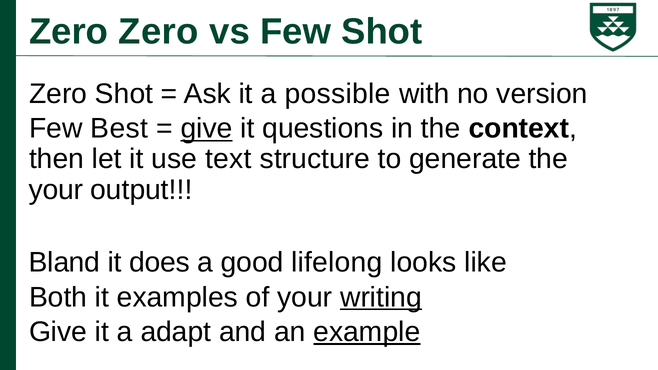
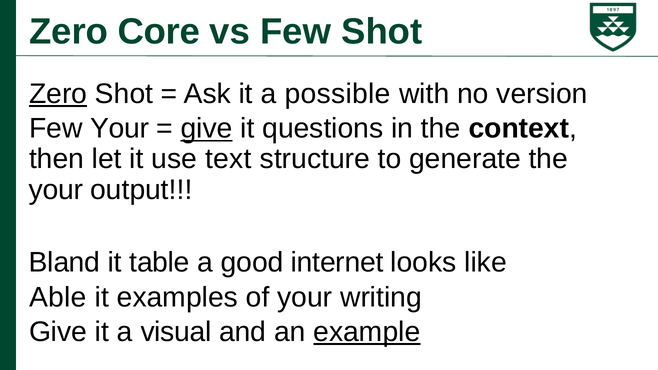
Zero Zero: Zero -> Core (159, 32)
Zero underline: none -> present (58, 94)
Few Best: Best -> Your (120, 128)
does: does -> table (160, 263)
lifelong: lifelong -> internet (337, 263)
Both: Both -> Able (58, 297)
writing underline: present -> none (381, 297)
adapt: adapt -> visual (176, 332)
